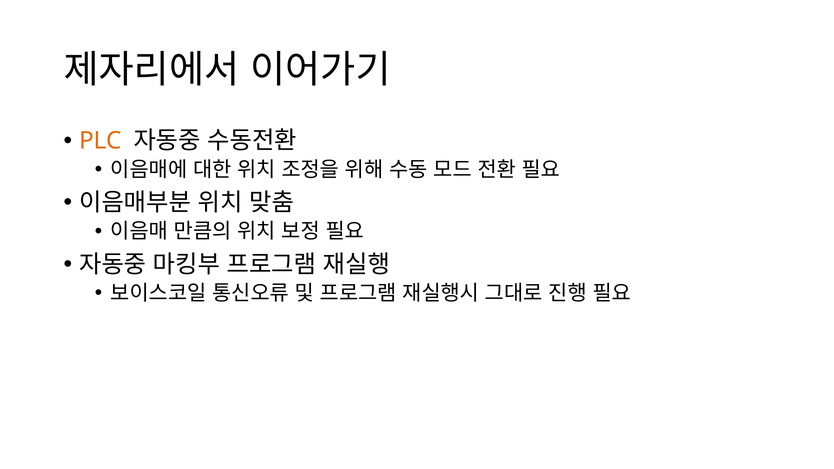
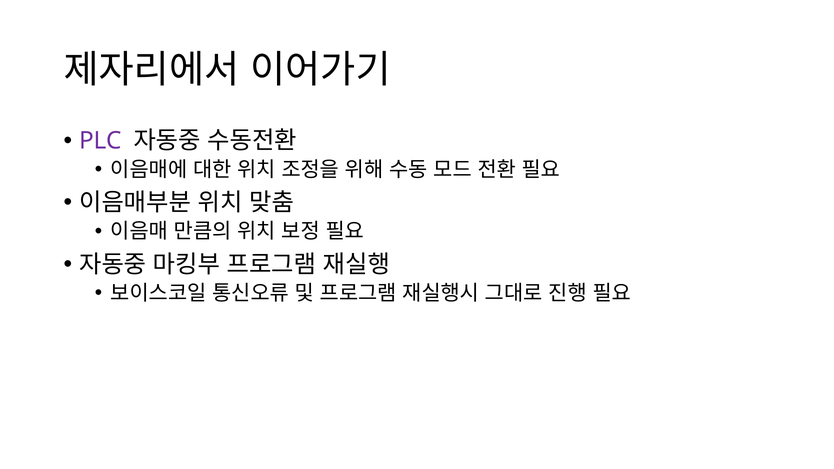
PLC colour: orange -> purple (100, 141)
